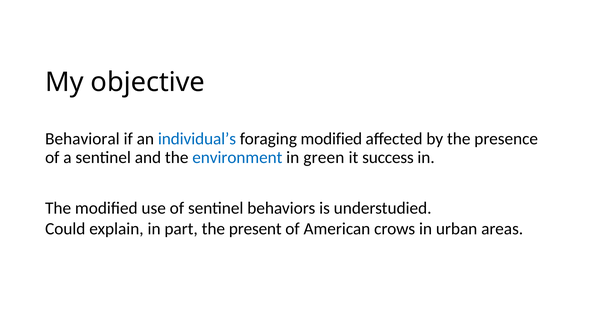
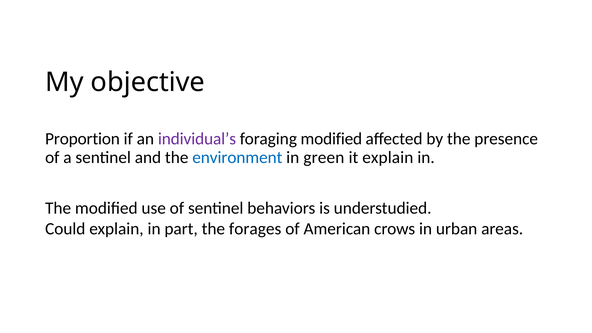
Behavioral: Behavioral -> Proportion (82, 139)
individual’s colour: blue -> purple (197, 139)
it success: success -> explain (388, 158)
present: present -> forages (255, 229)
